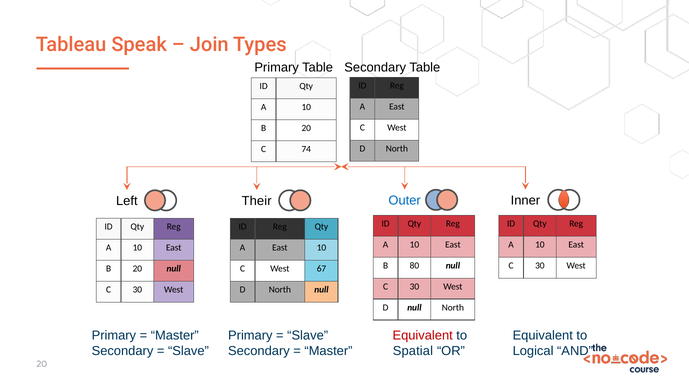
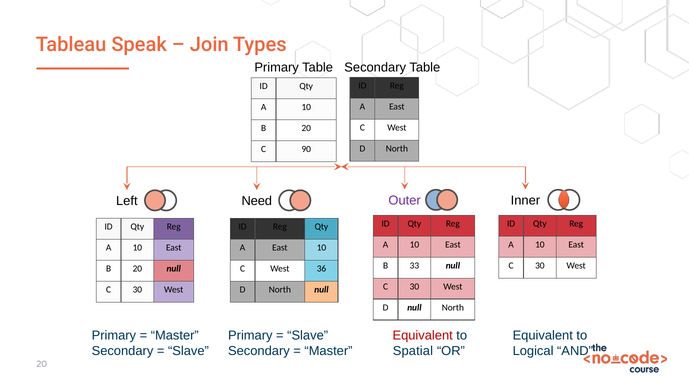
74: 74 -> 90 (306, 149)
Outer colour: blue -> purple (405, 200)
Their: Their -> Need (257, 201)
80: 80 -> 33 (414, 265)
67: 67 -> 36 (321, 268)
